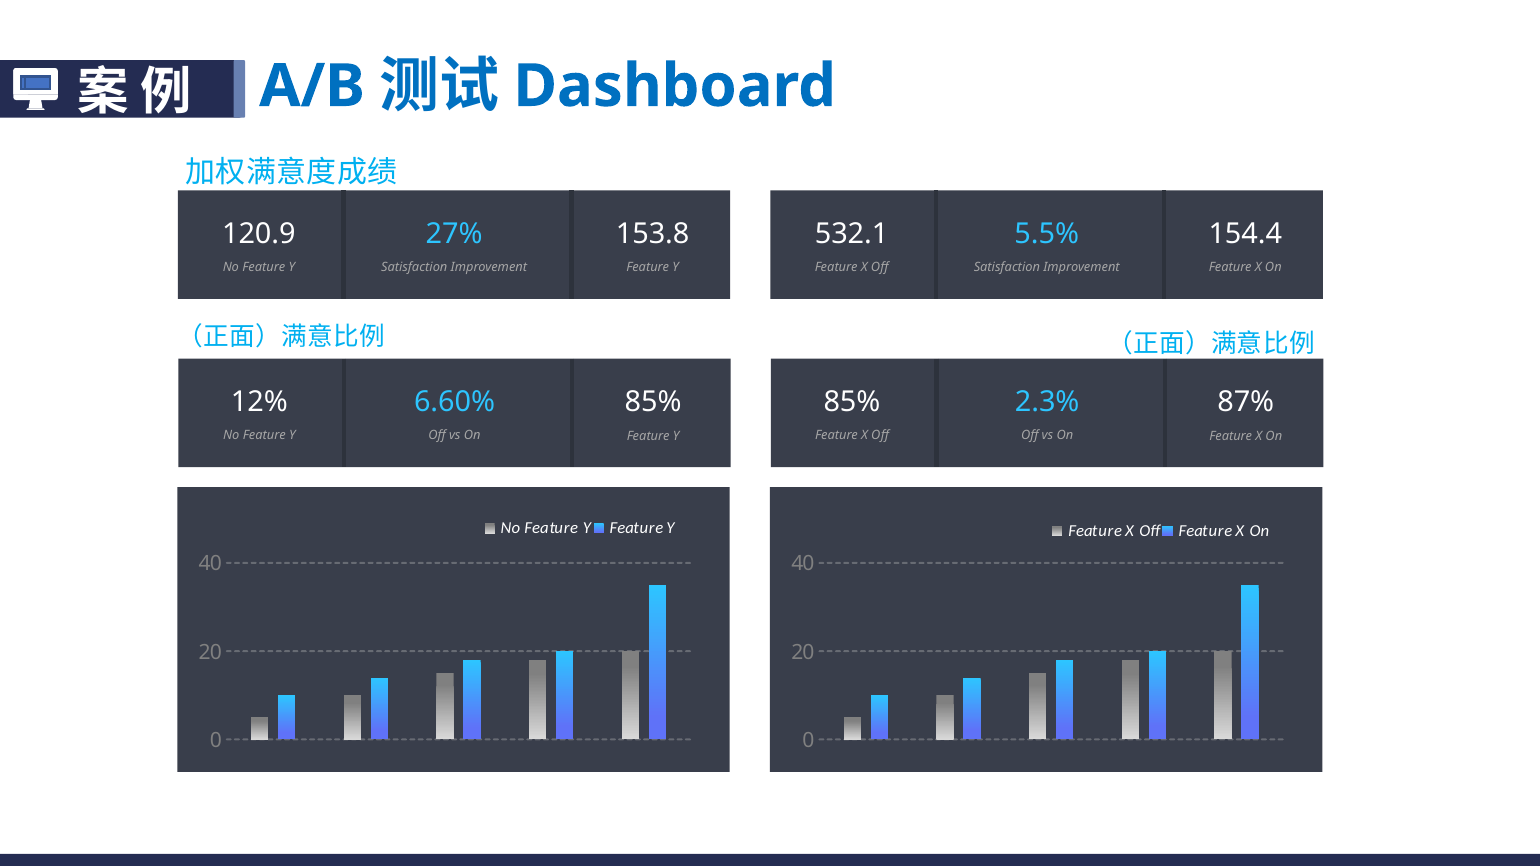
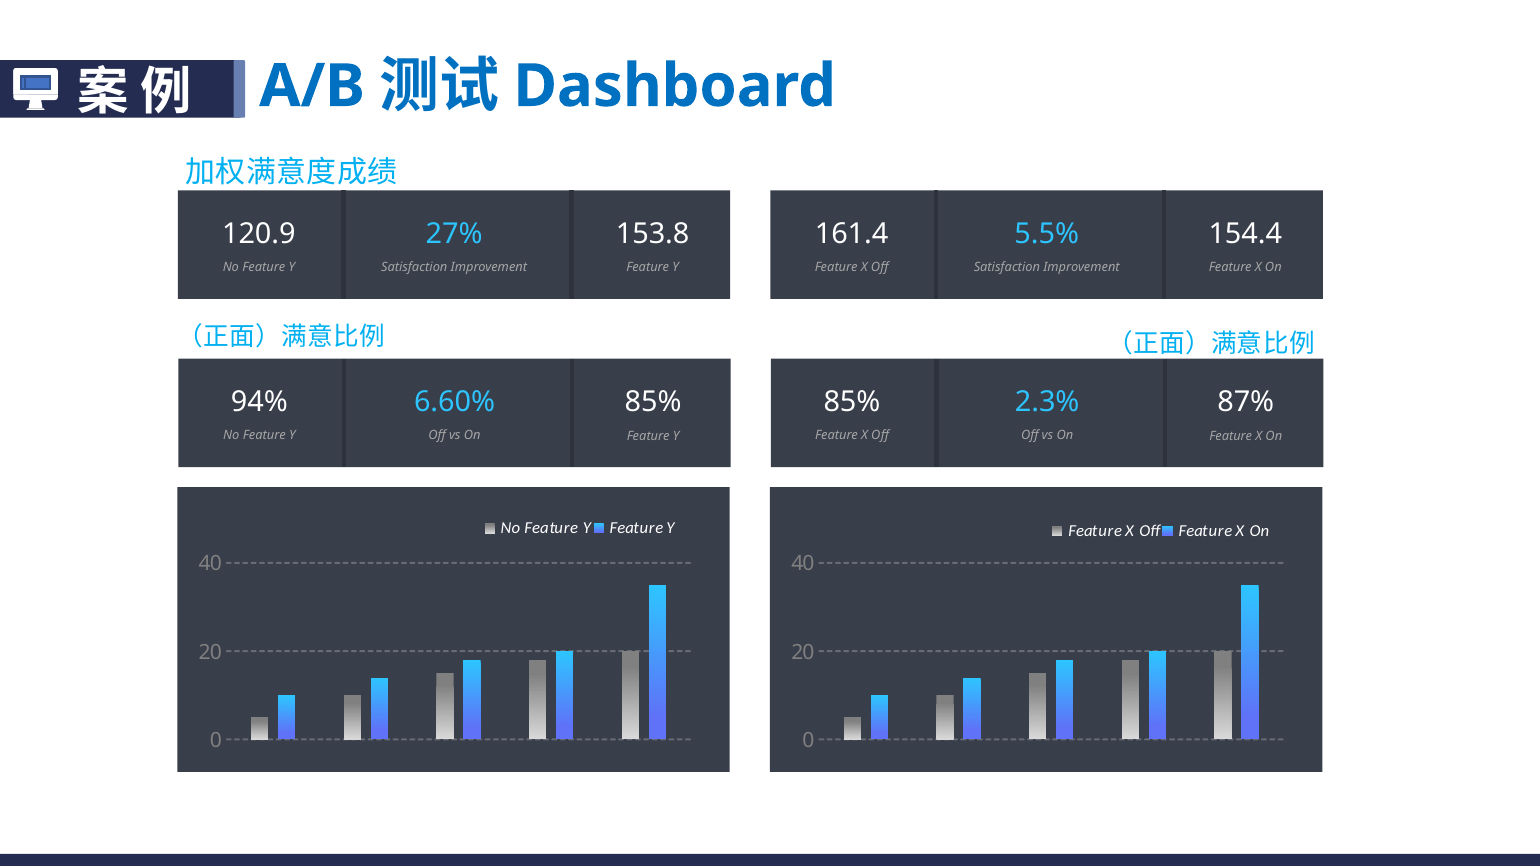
532.1: 532.1 -> 161.4 (852, 234)
12%: 12% -> 94% (259, 402)
